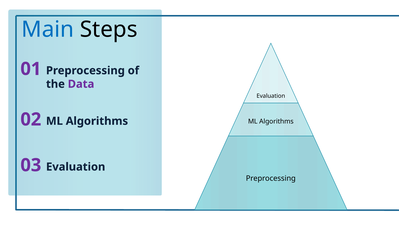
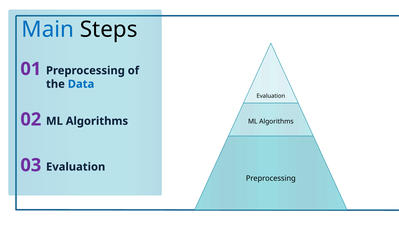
Data colour: purple -> blue (81, 84)
